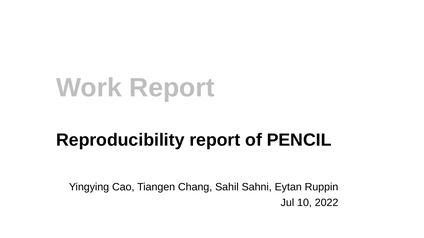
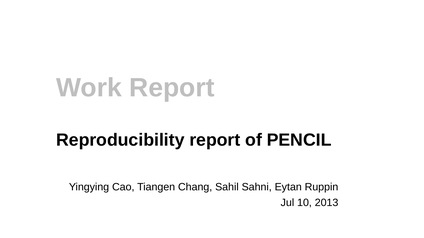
2022: 2022 -> 2013 (327, 203)
